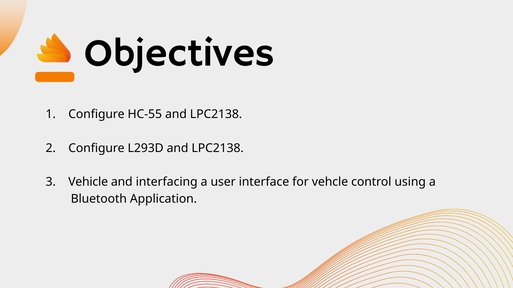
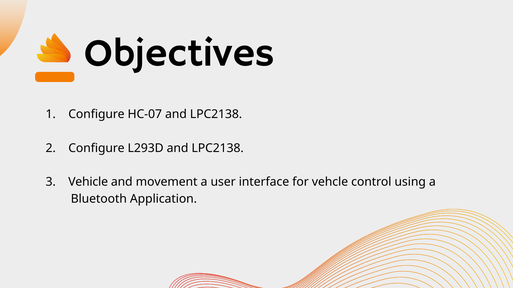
HC-55: HC-55 -> HC-07 (145, 114)
interfacing: interfacing -> movement (167, 182)
